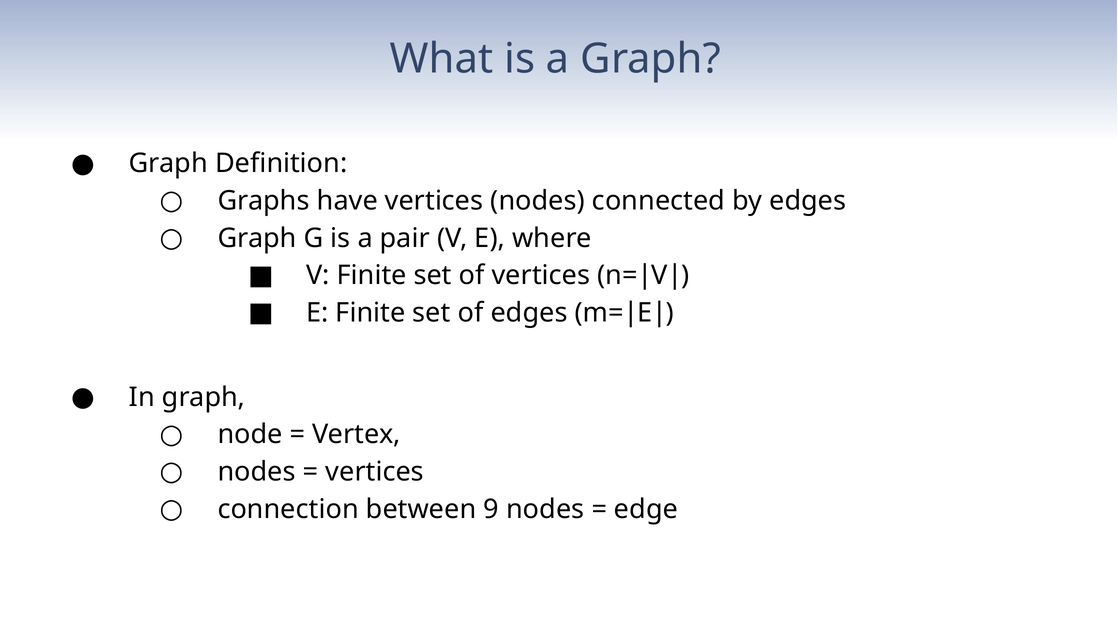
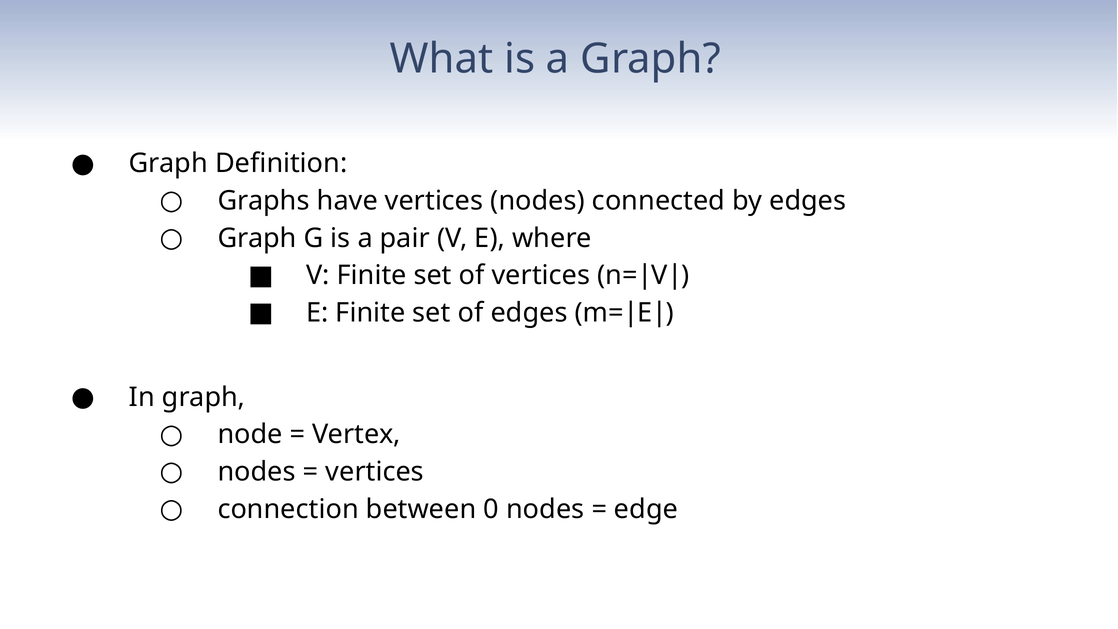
9: 9 -> 0 (491, 509)
